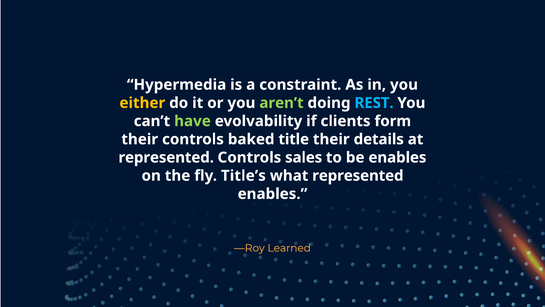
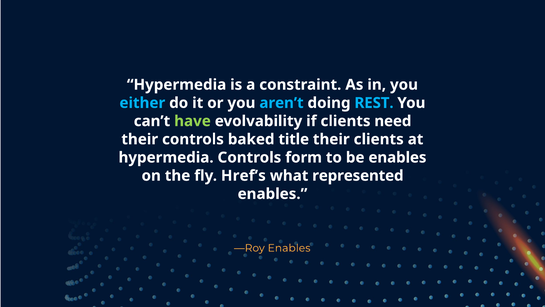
either colour: yellow -> light blue (142, 103)
aren’t colour: light green -> light blue (281, 103)
form: form -> need (393, 121)
their details: details -> clients (379, 139)
represented: represented -> hypermedia (166, 157)
sales: sales -> form (304, 157)
Title’s: Title’s -> Href’s (243, 175)
—Roy Learned: Learned -> Enables (289, 248)
